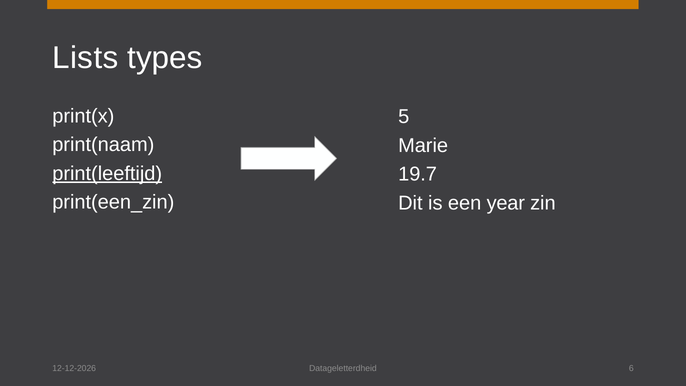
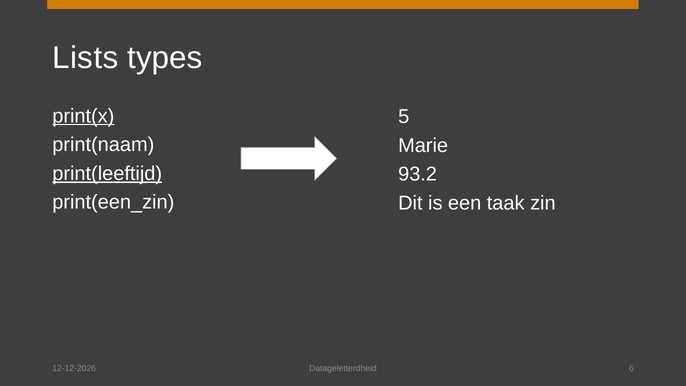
print(x underline: none -> present (83, 116)
19.7: 19.7 -> 93.2 (418, 174)
year: year -> taak (506, 203)
